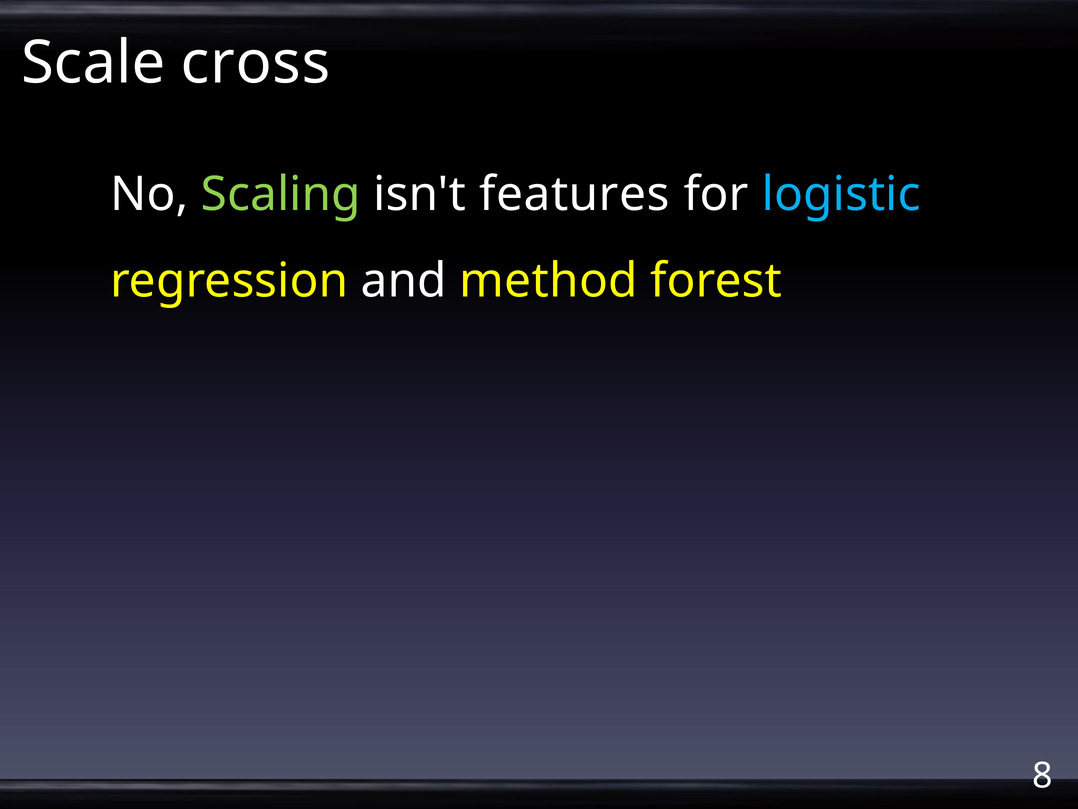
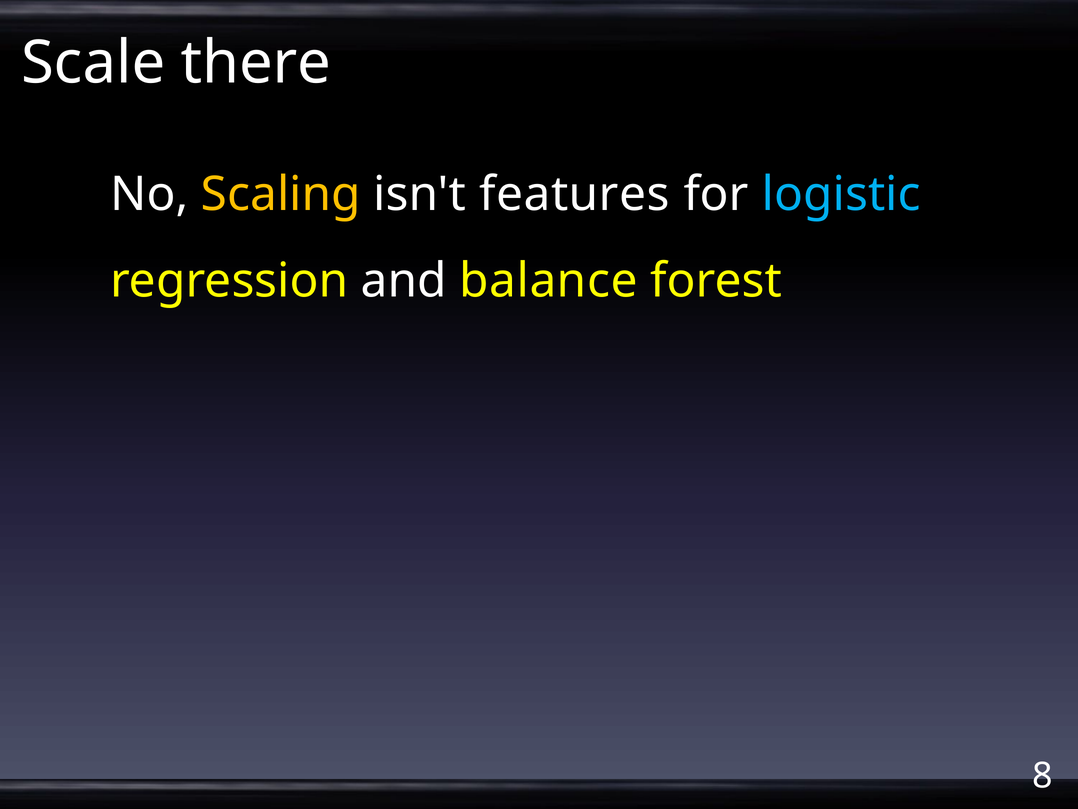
cross: cross -> there (256, 63)
Scaling colour: light green -> yellow (281, 194)
method: method -> balance (548, 281)
